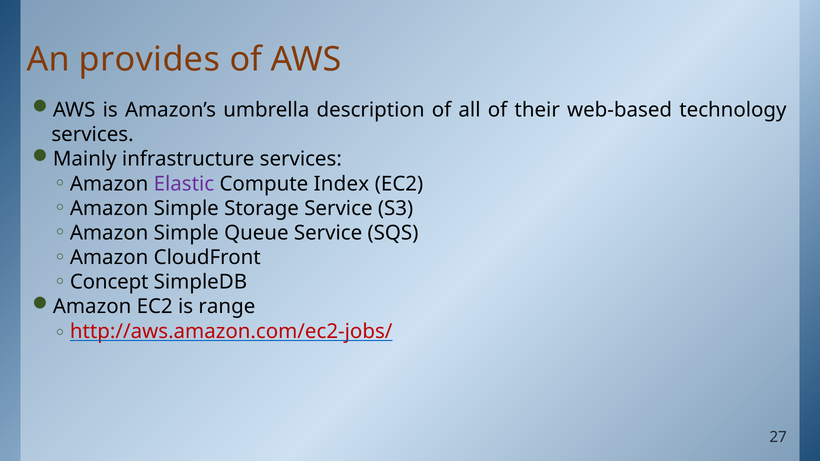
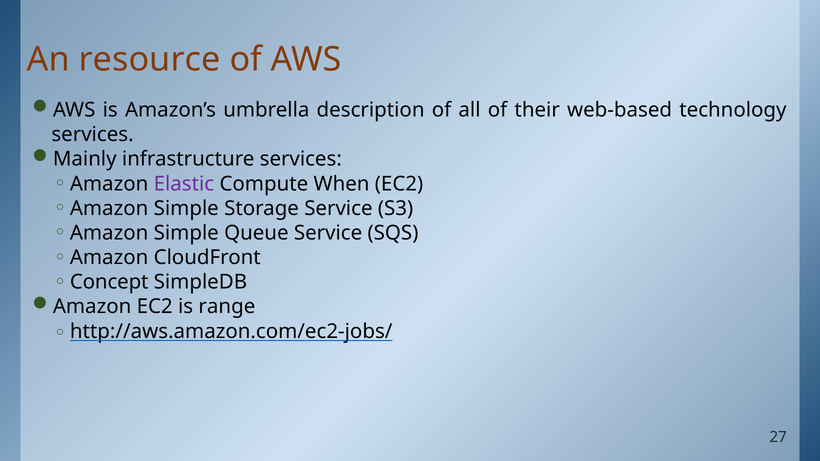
provides: provides -> resource (150, 60)
Index: Index -> When (342, 184)
http://aws.amazon.com/ec2-jobs/ colour: red -> black (231, 331)
